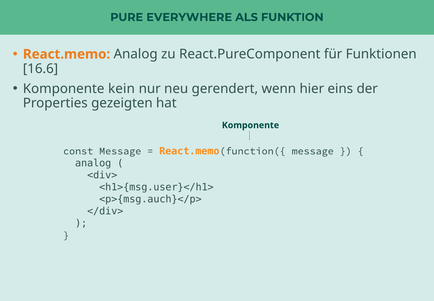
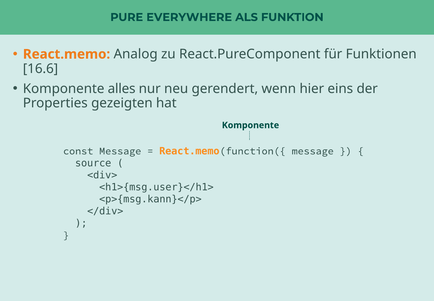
kein: kein -> alles (122, 88)
analog: analog -> source (93, 163)
<p>{msg.auch}</p>: <p>{msg.auch}</p> -> <p>{msg.kann}</p> (150, 199)
